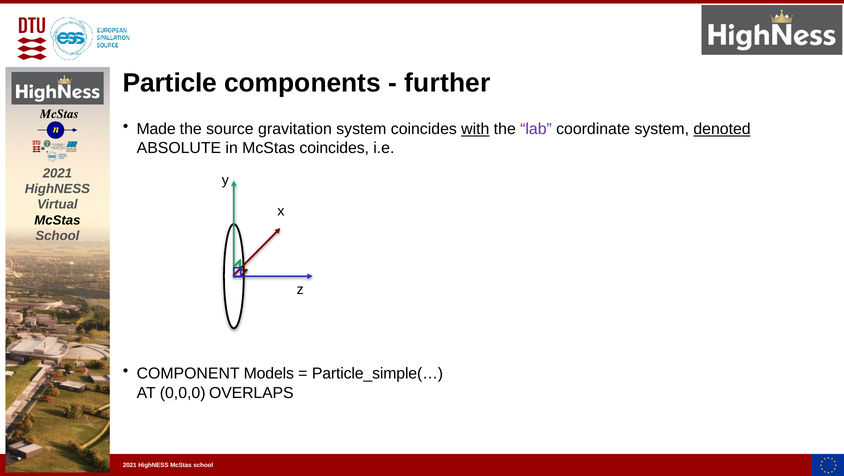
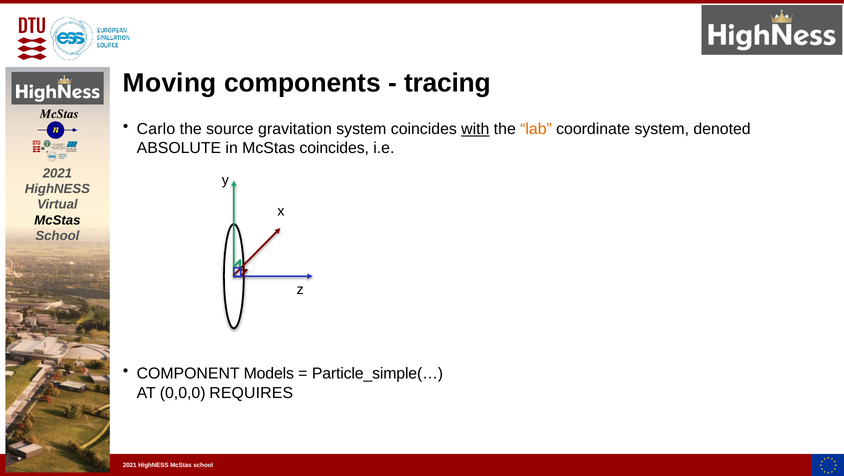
Particle: Particle -> Moving (170, 83)
further: further -> tracing (448, 83)
Made: Made -> Carlo (156, 129)
lab colour: purple -> orange (536, 129)
denoted underline: present -> none (722, 129)
OVERLAPS: OVERLAPS -> REQUIRES (251, 392)
